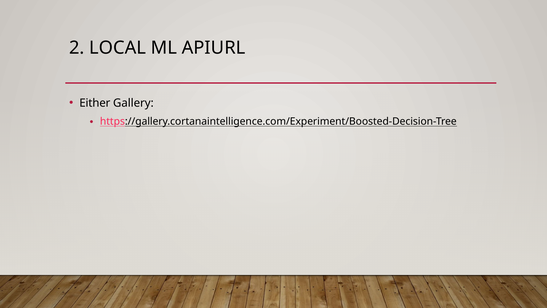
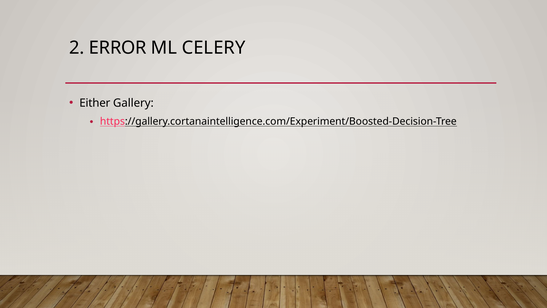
LOCAL: LOCAL -> ERROR (118, 48)
APIURL: APIURL -> CELERY (214, 48)
